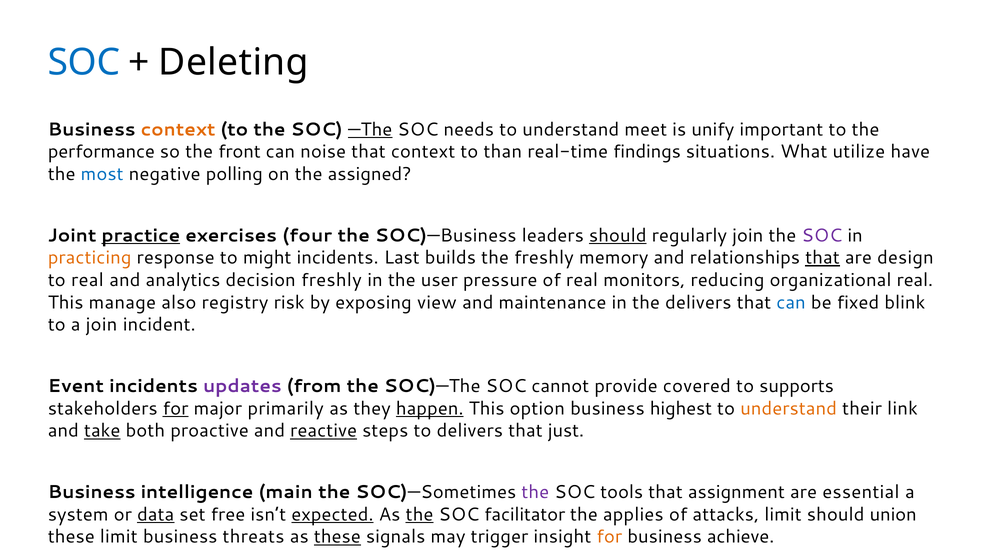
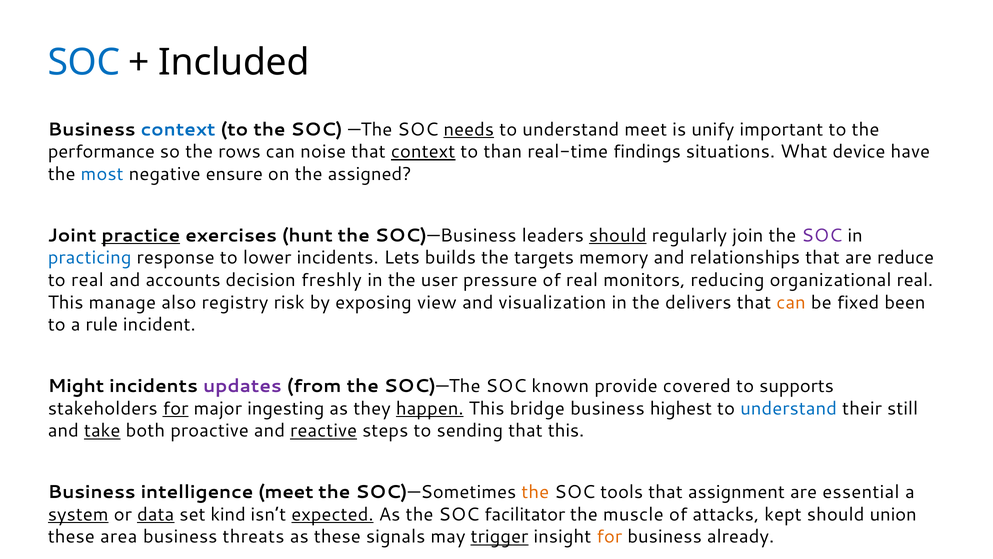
Deleting: Deleting -> Included (234, 62)
context colour: orange -> blue (178, 129)
—The underline: present -> none (370, 129)
needs underline: none -> present (469, 129)
front: front -> rows (239, 152)
context underline: none -> present (423, 152)
utilize: utilize -> device (859, 152)
polling: polling -> ensure (234, 174)
four: four -> hunt (307, 235)
practicing colour: orange -> blue (90, 258)
might: might -> lower (267, 258)
Last: Last -> Lets (402, 258)
the freshly: freshly -> targets (544, 258)
that underline: present -> none (823, 258)
design: design -> reduce (906, 258)
analytics: analytics -> accounts (183, 280)
maintenance: maintenance -> visualization (552, 302)
can colour: blue -> orange (791, 302)
blink: blink -> been (905, 302)
a join: join -> rule (102, 325)
Event: Event -> Might (76, 386)
cannot: cannot -> known (560, 386)
primarily: primarily -> ingesting (286, 408)
option: option -> bridge (537, 408)
understand colour: orange -> blue (789, 408)
link: link -> still (903, 408)
to delivers: delivers -> sending (470, 430)
that just: just -> this (566, 430)
intelligence main: main -> meet (286, 492)
the colour: purple -> orange (535, 492)
system underline: none -> present (78, 514)
free: free -> kind (228, 514)
the underline: present -> none (420, 514)
applies: applies -> muscle (633, 514)
attacks limit: limit -> kept (783, 514)
these limit: limit -> area (119, 536)
these underline: present -> none (337, 536)
trigger underline: none -> present (499, 536)
achieve: achieve -> already (741, 536)
